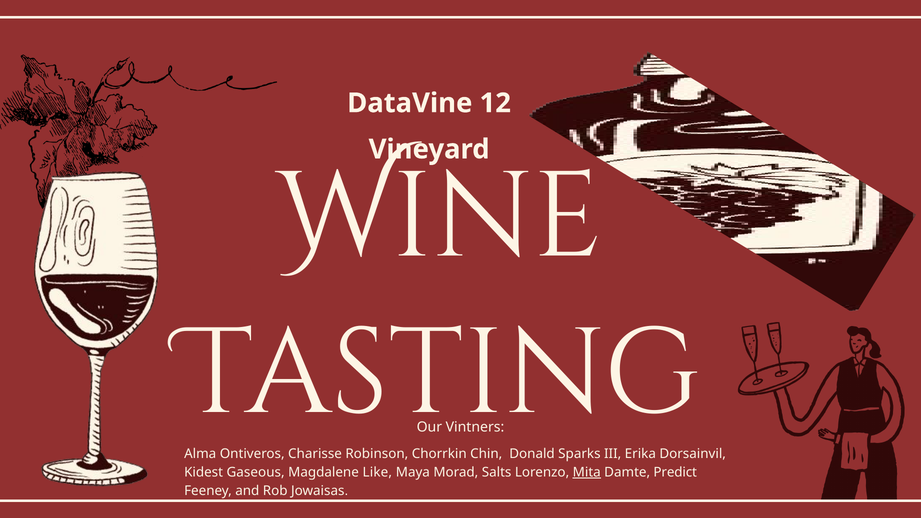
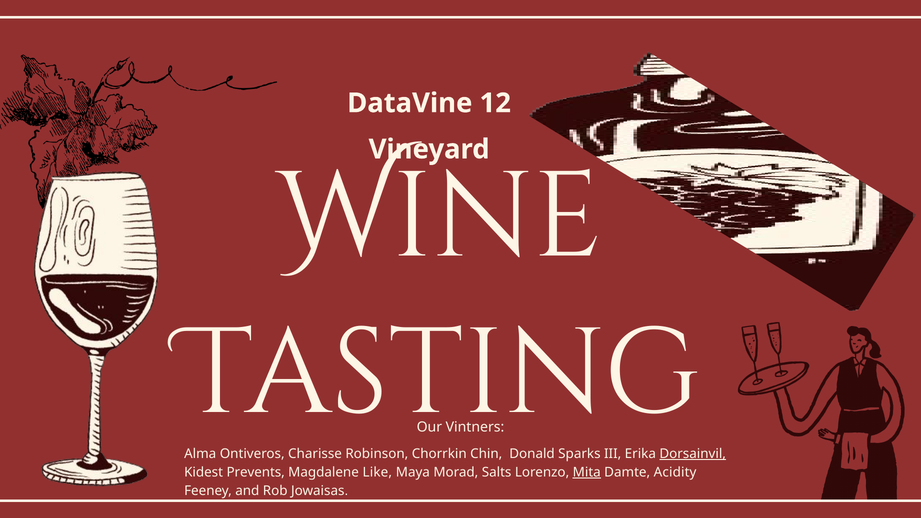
Dorsainvil underline: none -> present (693, 454)
Gaseous: Gaseous -> Prevents (256, 472)
Predict: Predict -> Acidity (675, 472)
